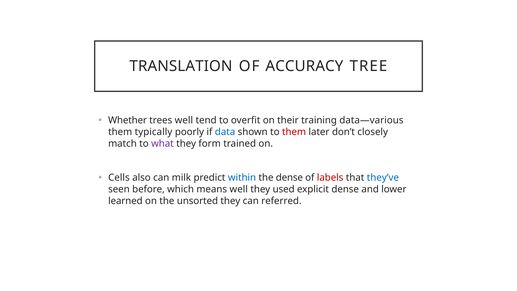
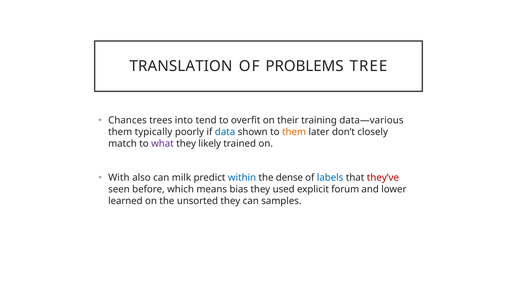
ACCURACY: ACCURACY -> PROBLEMS (305, 66)
Whether: Whether -> Chances (127, 120)
trees well: well -> into (184, 120)
them colour: red -> orange (294, 132)
form: form -> likely (210, 144)
Cells: Cells -> With (119, 178)
labels colour: red -> blue (330, 178)
they’ve colour: blue -> red (383, 178)
means well: well -> bias (239, 189)
explicit dense: dense -> forum (345, 189)
referred: referred -> samples (281, 201)
